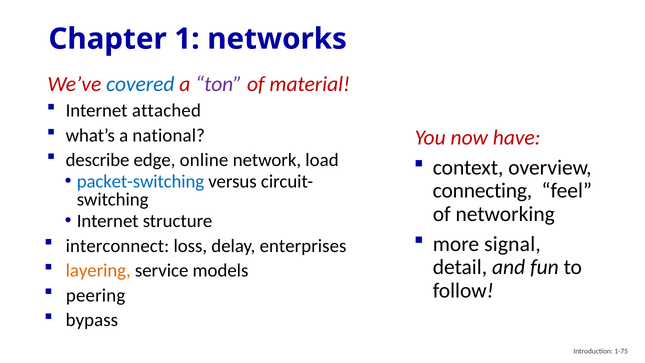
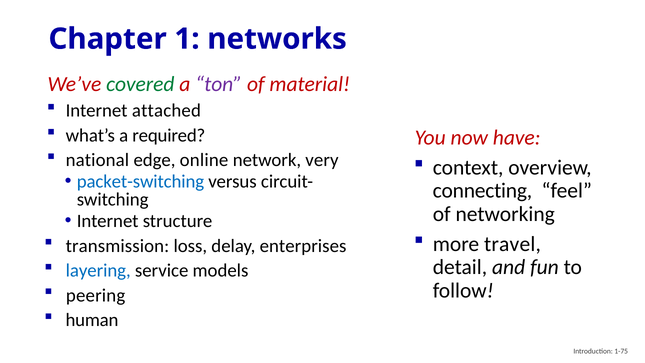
covered colour: blue -> green (140, 84)
national: national -> required (169, 135)
describe: describe -> national (97, 160)
load: load -> very (322, 160)
signal: signal -> travel (512, 244)
interconnect: interconnect -> transmission (117, 246)
layering colour: orange -> blue (98, 270)
bypass: bypass -> human (92, 320)
